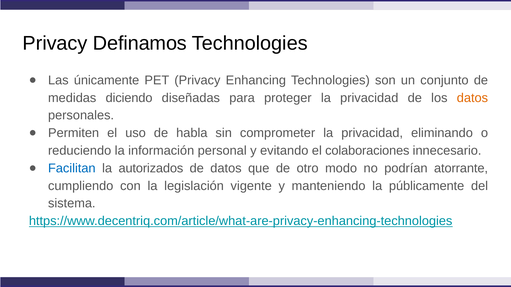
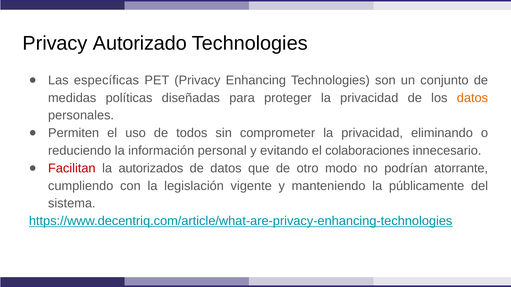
Definamos: Definamos -> Autorizado (140, 43)
únicamente: únicamente -> específicas (106, 80)
diciendo: diciendo -> políticas (129, 98)
habla: habla -> todos (192, 133)
Facilitan colour: blue -> red (72, 168)
